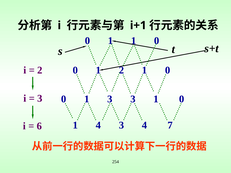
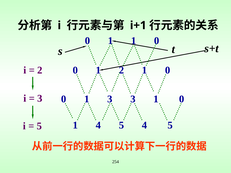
1 4 3: 3 -> 5 (121, 125)
7: 7 -> 5 (170, 125)
6: 6 -> 5 (39, 126)
